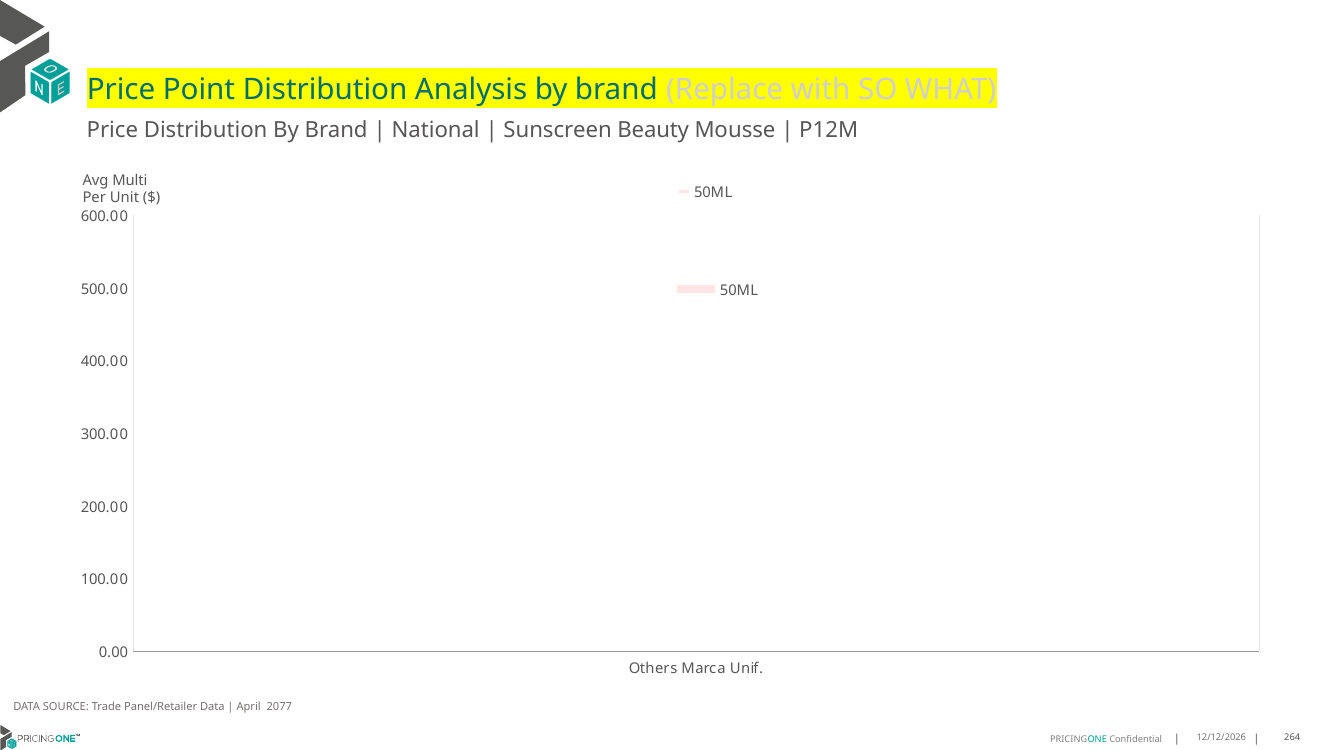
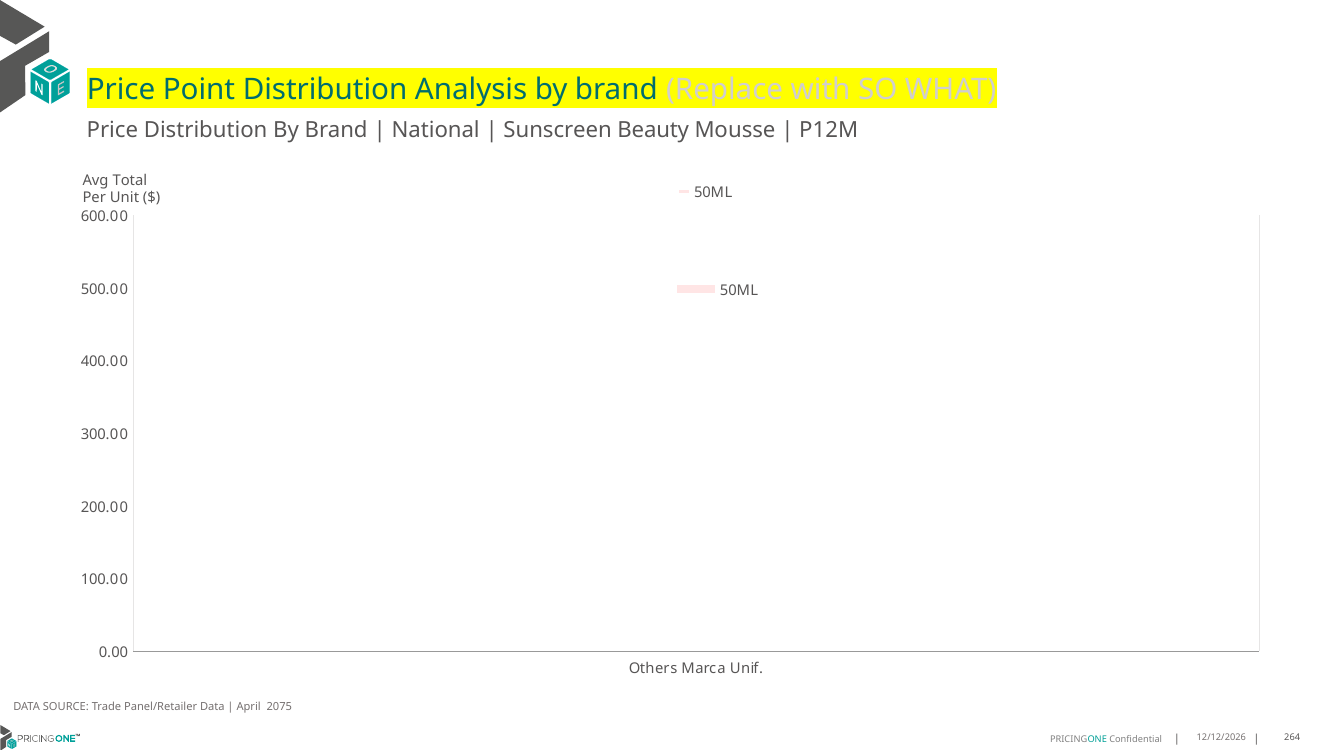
Multi: Multi -> Total (130, 180)
2077: 2077 -> 2075 (279, 706)
